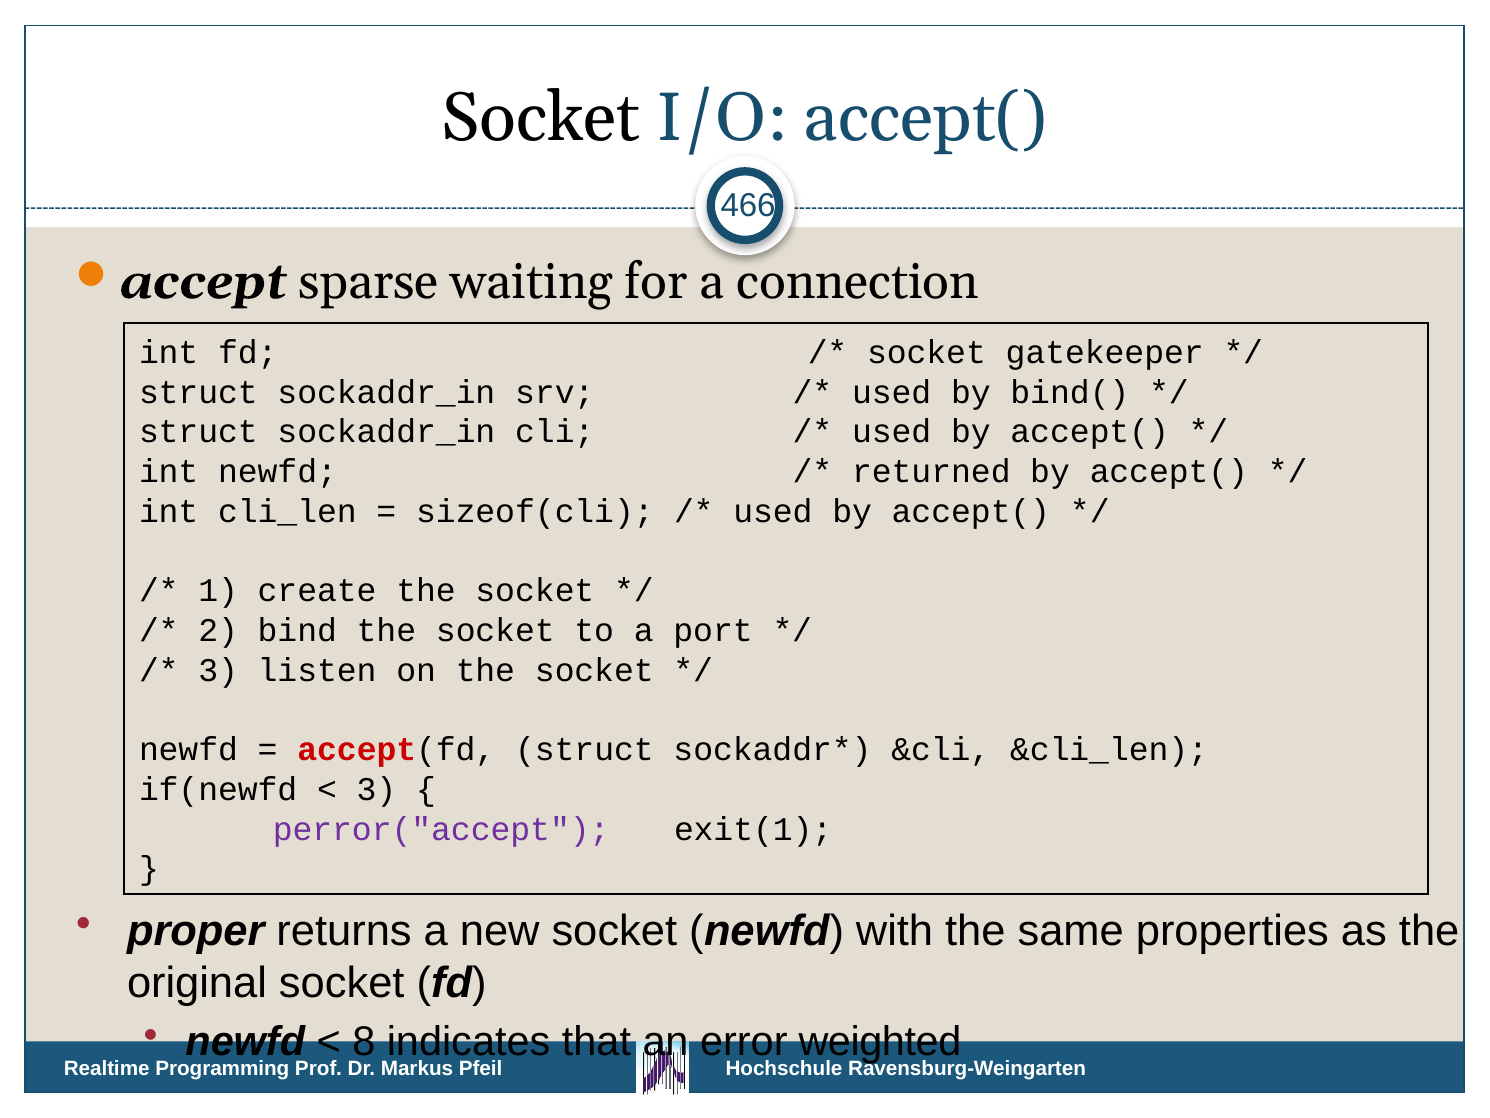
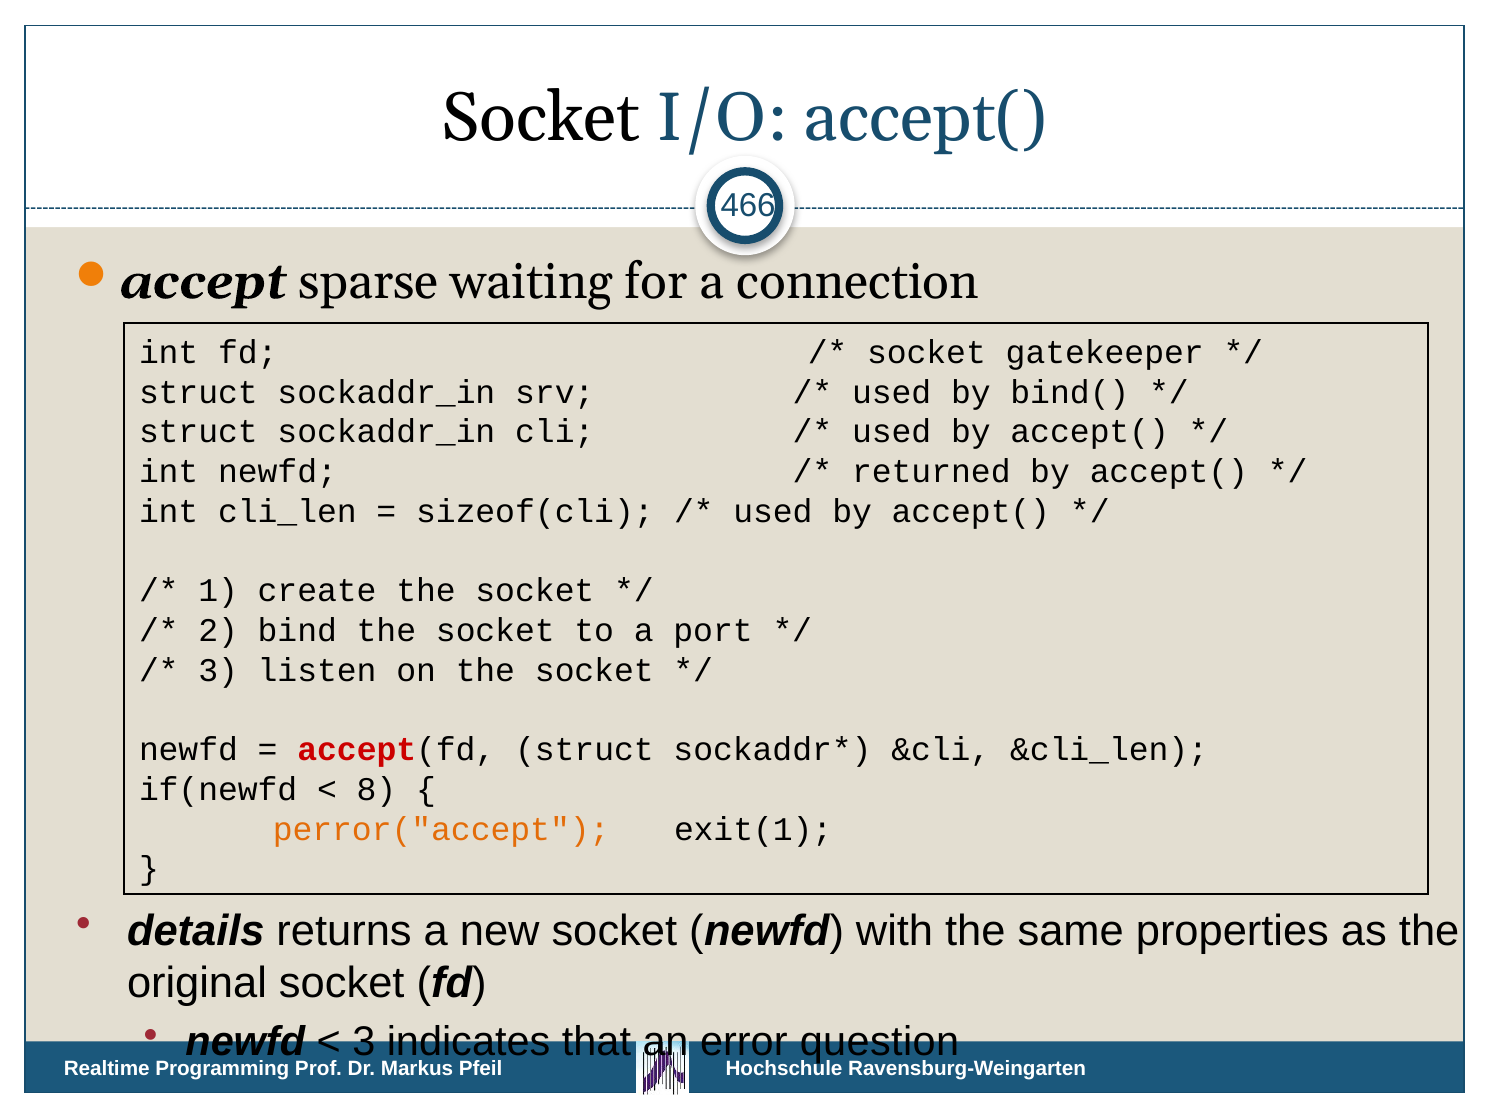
3: 3 -> 8 (376, 789)
perror("accept colour: purple -> orange (441, 829)
proper: proper -> details (196, 931)
8: 8 -> 3 (364, 1042)
weighted: weighted -> question (879, 1042)
